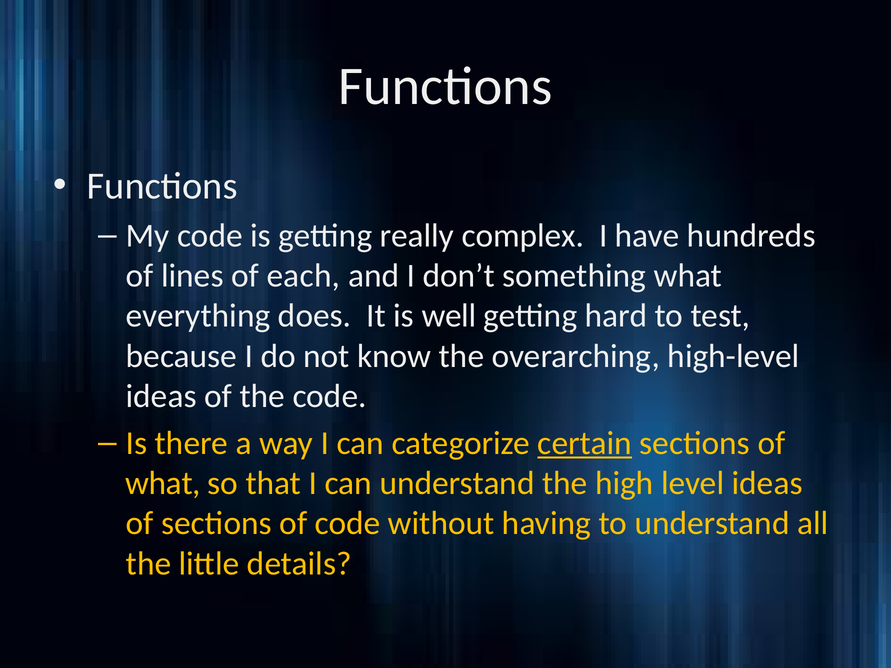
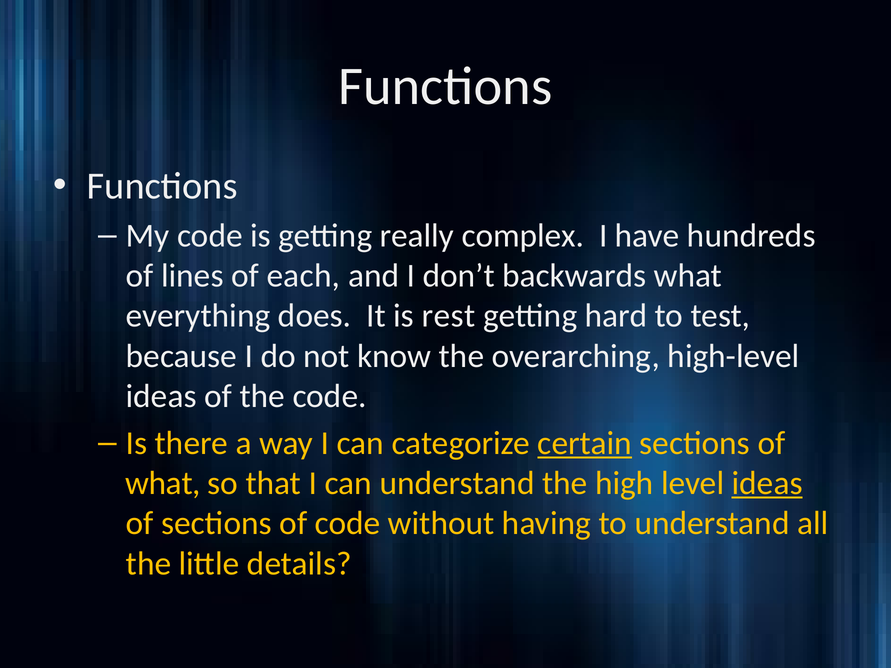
something: something -> backwards (574, 276)
well: well -> rest (449, 316)
ideas underline: none -> present (767, 484)
